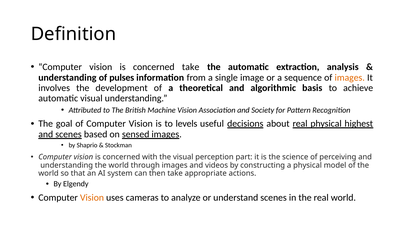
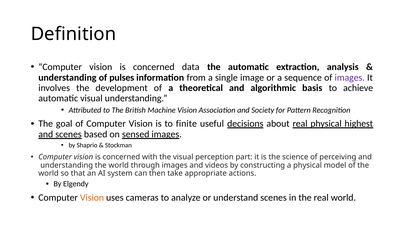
concerned take: take -> data (191, 67)
images colour: orange -> purple (350, 78)
levels: levels -> finite (186, 124)
